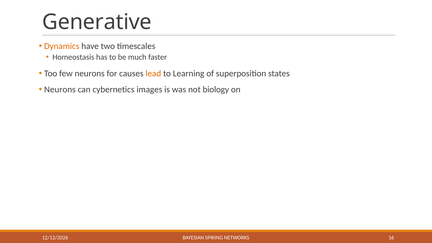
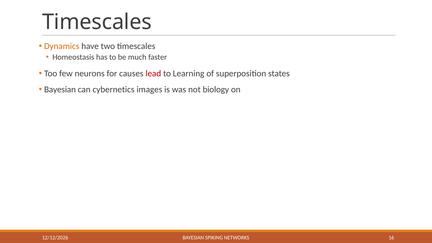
Generative: Generative -> Timescales (97, 22)
lead colour: orange -> red (153, 74)
Neurons: Neurons -> Bayesian (60, 90)
